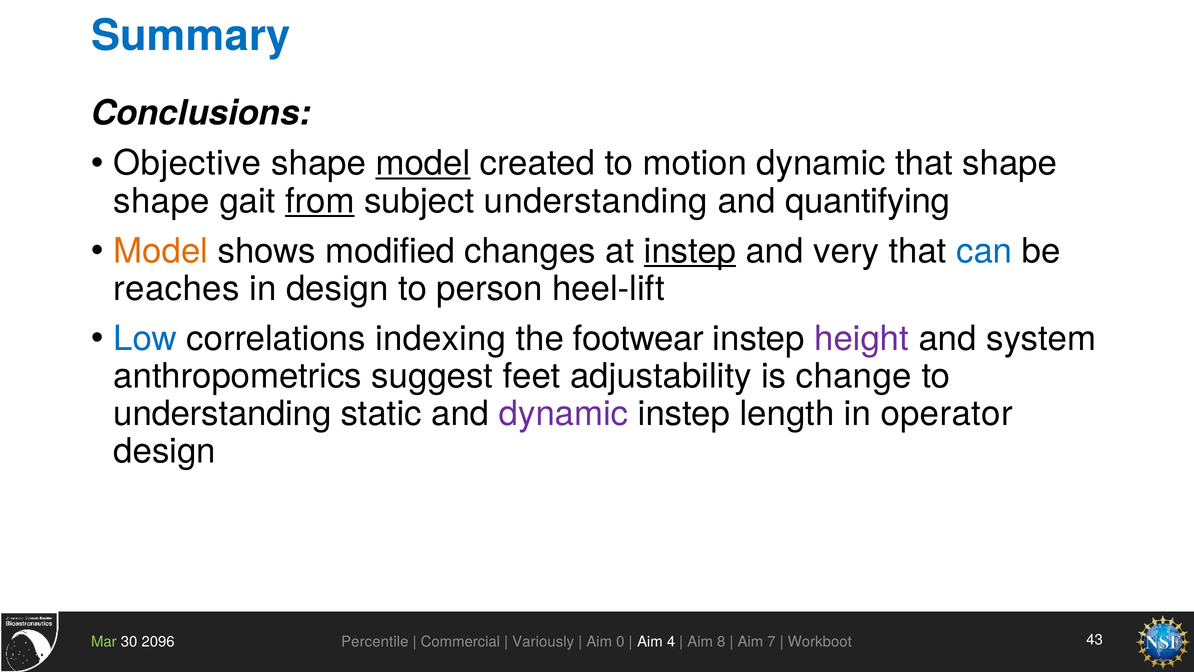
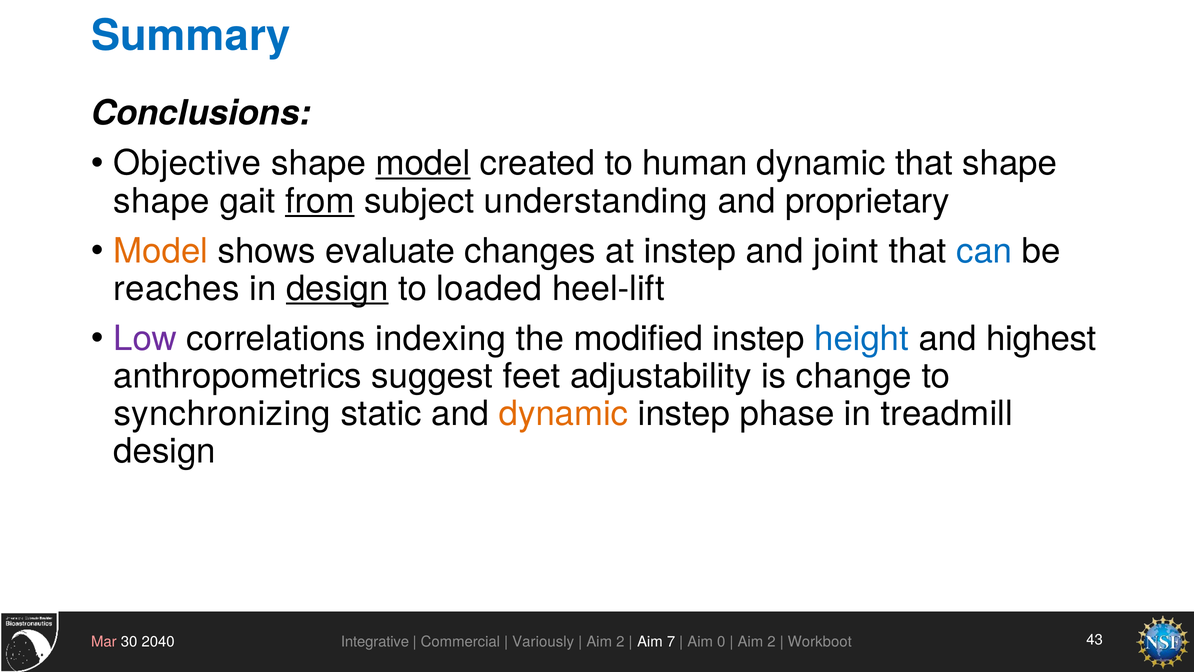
motion: motion -> human (695, 163)
quantifying: quantifying -> proprietary (867, 201)
modified: modified -> evaluate (390, 251)
instep underline: present -> none (690, 251)
very: very -> joint (846, 251)
design underline: none -> present (337, 288)
person: person -> loaded (489, 288)
Low colour: blue -> purple (145, 338)
footwear: footwear -> modified (638, 338)
height colour: purple -> blue (862, 338)
system: system -> highest (1041, 338)
understanding: understanding -> synchronizing (222, 414)
dynamic colour: purple -> orange (564, 414)
length: length -> phase (787, 414)
operator: operator -> treadmill (947, 414)
Mar colour: light green -> pink (104, 641)
2096: 2096 -> 2040 (158, 641)
Percentile: Percentile -> Integrative (375, 641)
0: 0 -> 2 (620, 641)
4: 4 -> 7 (671, 641)
8: 8 -> 0 (721, 641)
7: 7 -> 2 (771, 641)
